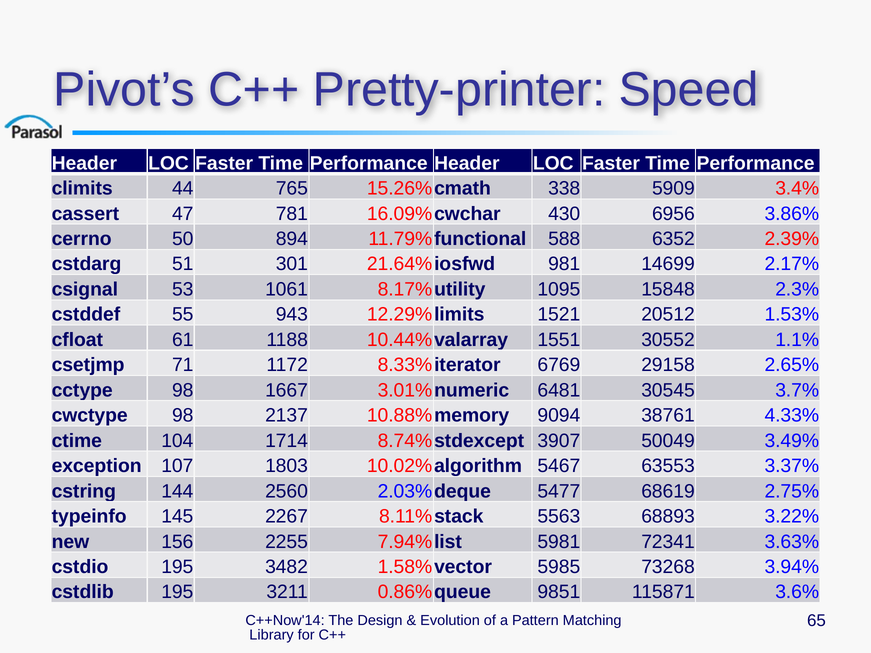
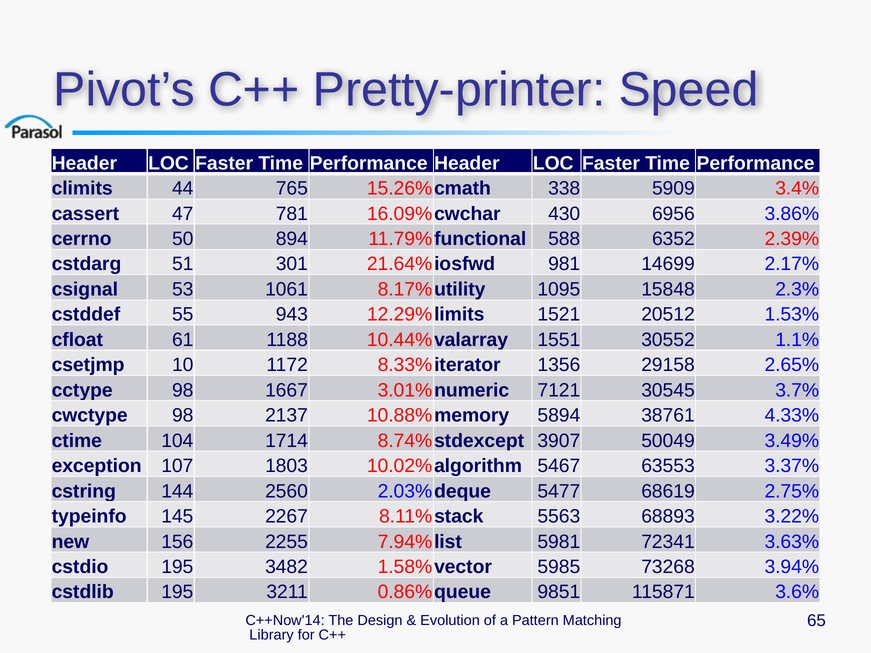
71: 71 -> 10 (183, 365)
6769: 6769 -> 1356 (559, 365)
6481: 6481 -> 7121 (559, 390)
9094: 9094 -> 5894 (559, 416)
